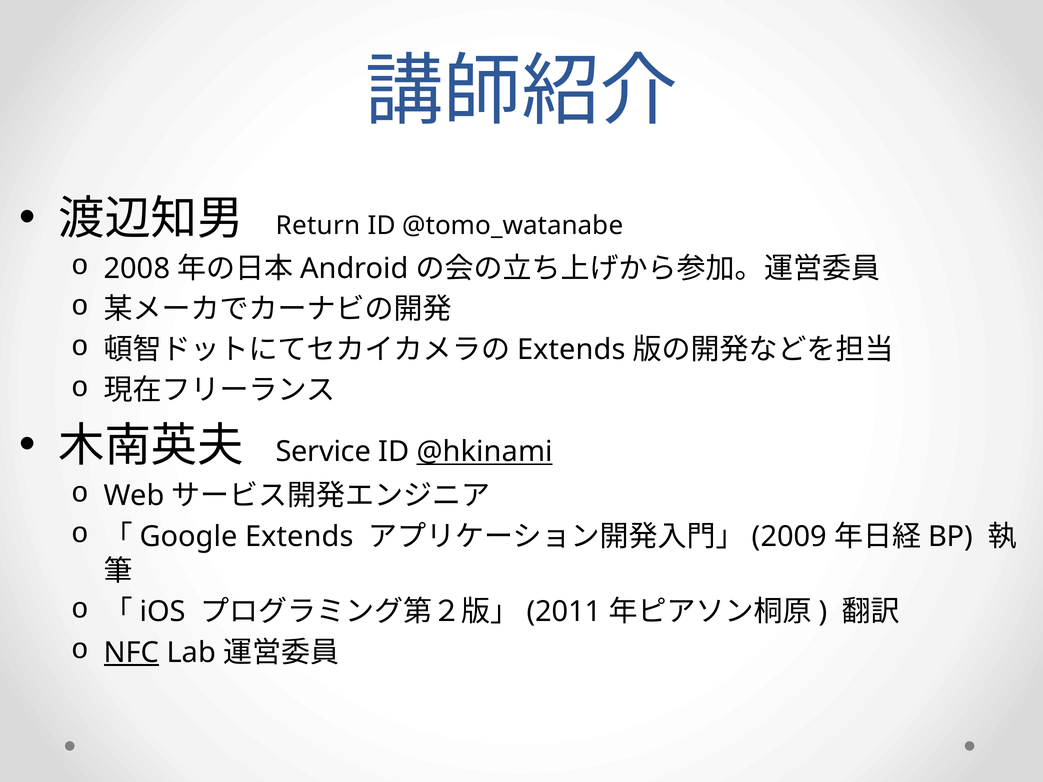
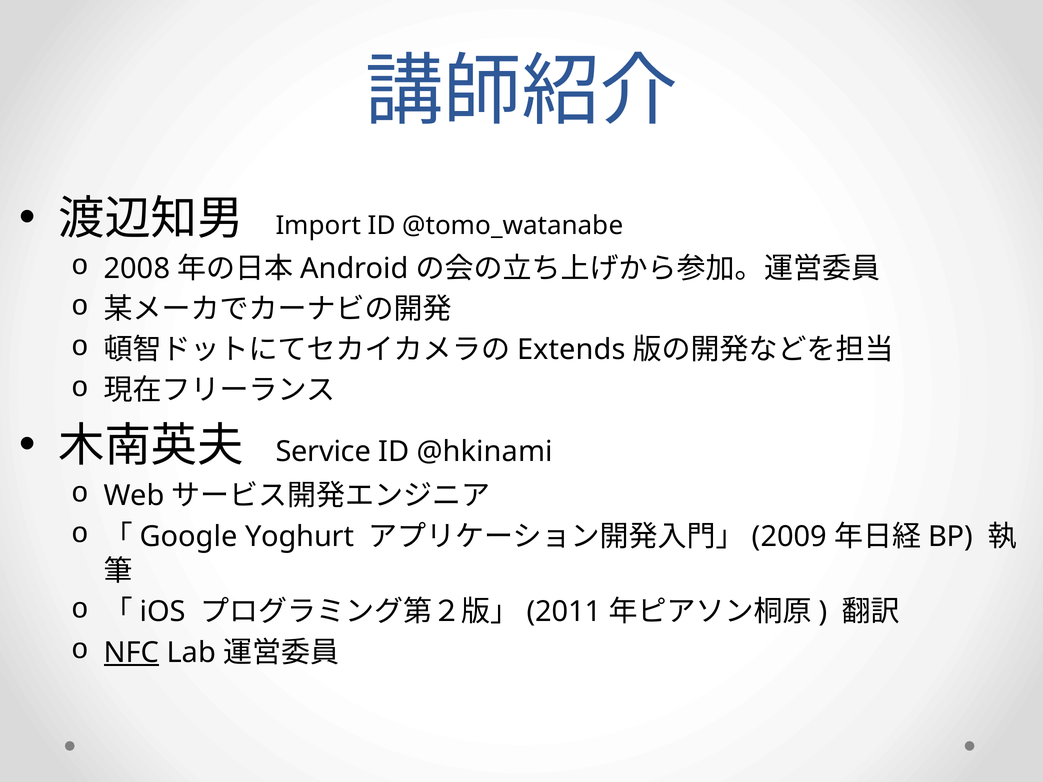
Return: Return -> Import (318, 226)
@hkinami underline: present -> none (485, 452)
Extends: Extends -> Yoghurt (300, 537)
